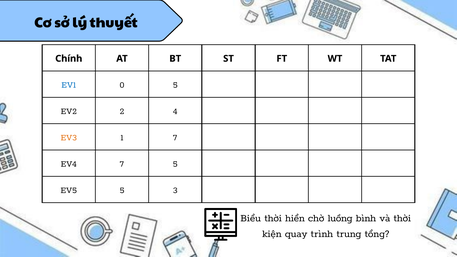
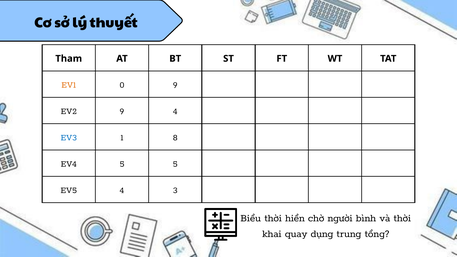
Chính: Chính -> Tham (69, 59)
EV1 colour: blue -> orange (69, 85)
0 5: 5 -> 9 (175, 85)
EV2 2: 2 -> 9 (122, 111)
EV3 colour: orange -> blue (69, 137)
1 7: 7 -> 8 (175, 137)
EV4 7: 7 -> 5 (122, 164)
EV5 5: 5 -> 4 (122, 190)
luồng: luồng -> người (340, 218)
kiện: kiện -> khai (272, 234)
trình: trình -> dụng (322, 234)
